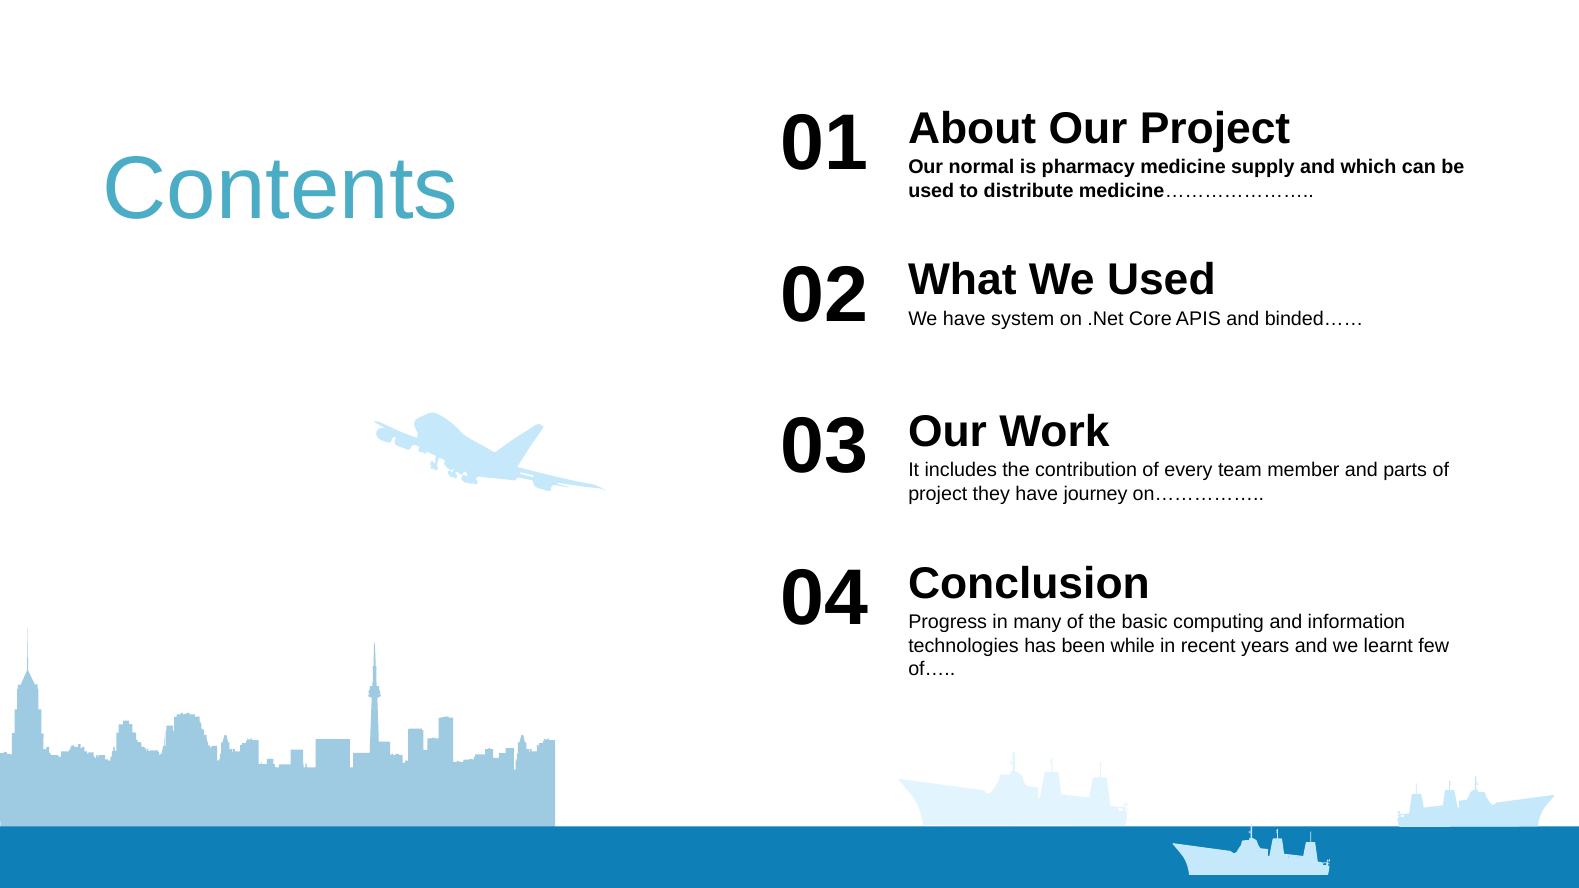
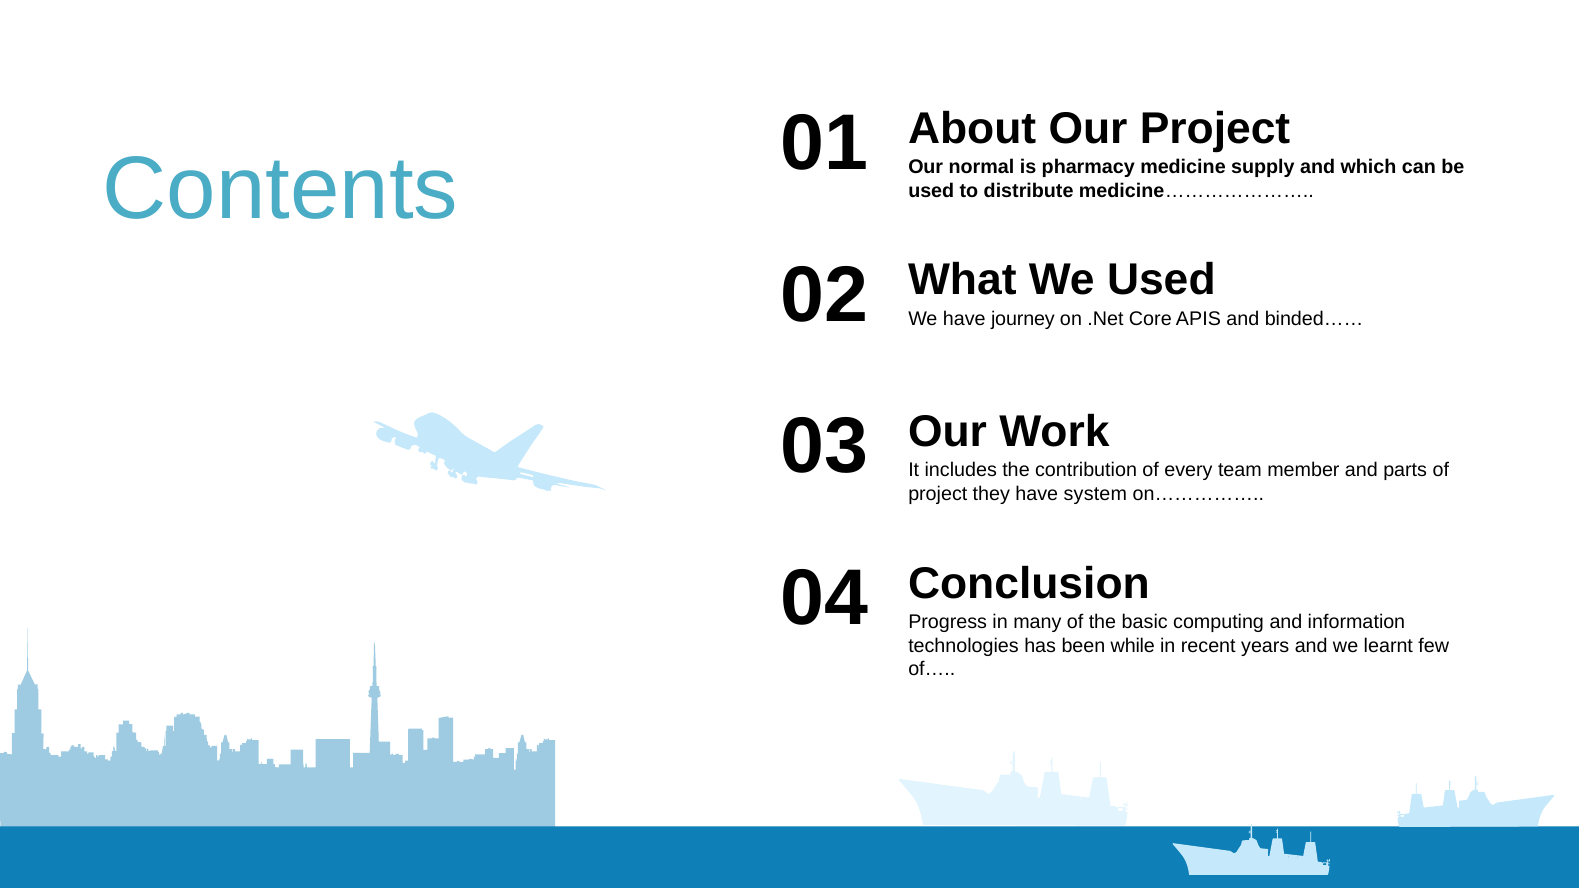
system: system -> journey (1023, 319)
journey: journey -> system (1095, 494)
